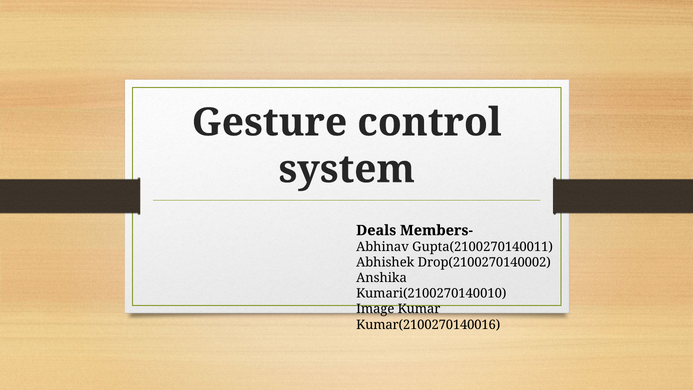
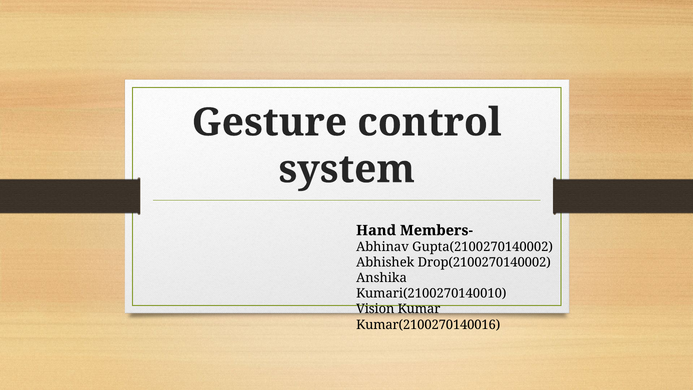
Deals: Deals -> Hand (376, 230)
Gupta(2100270140011: Gupta(2100270140011 -> Gupta(2100270140002 (483, 247)
Image: Image -> Vision (375, 309)
